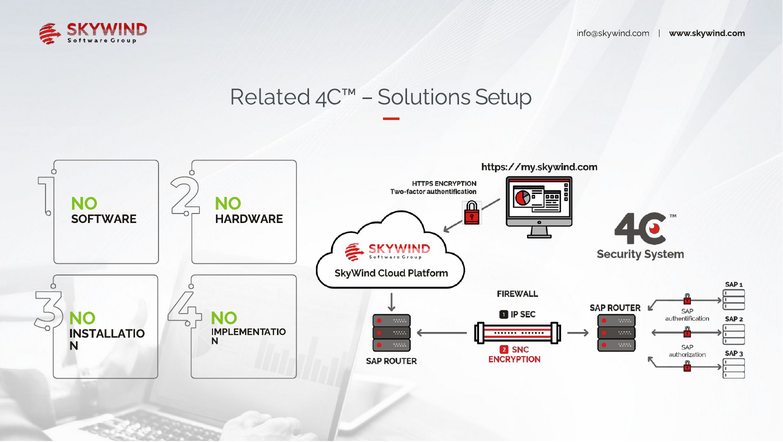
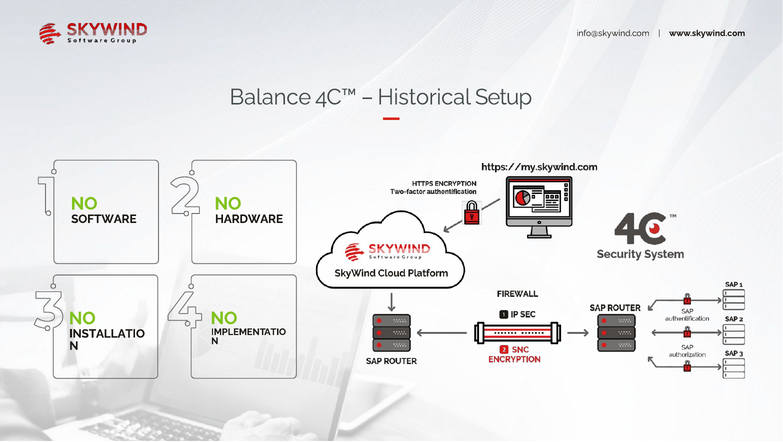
Related: Related -> Balance (270, 97)
Solutions: Solutions -> Historical (424, 97)
